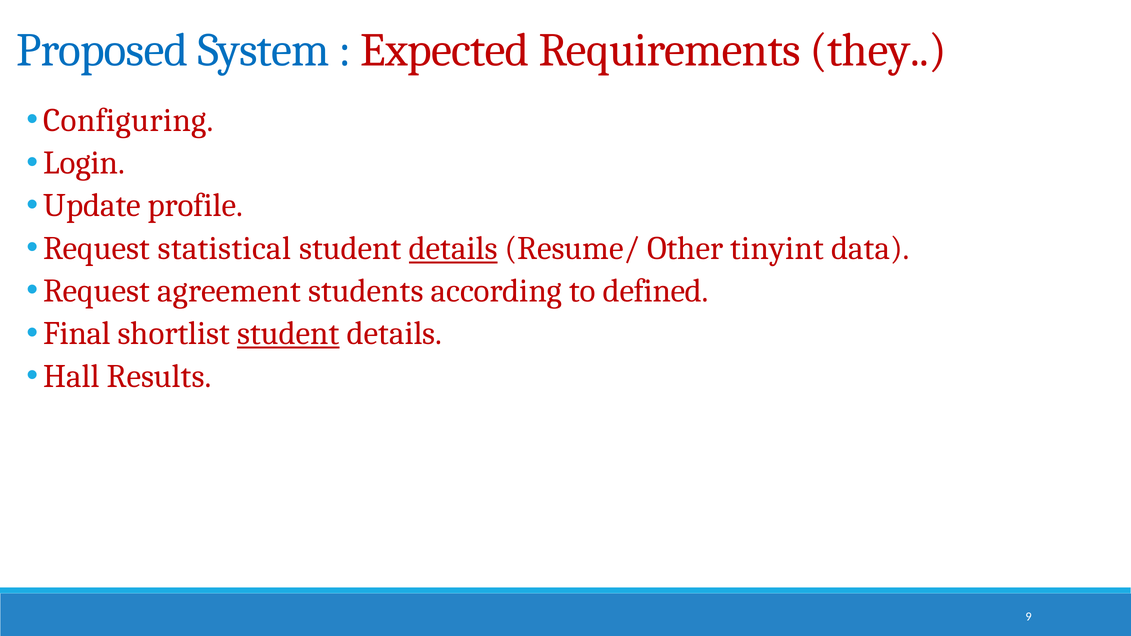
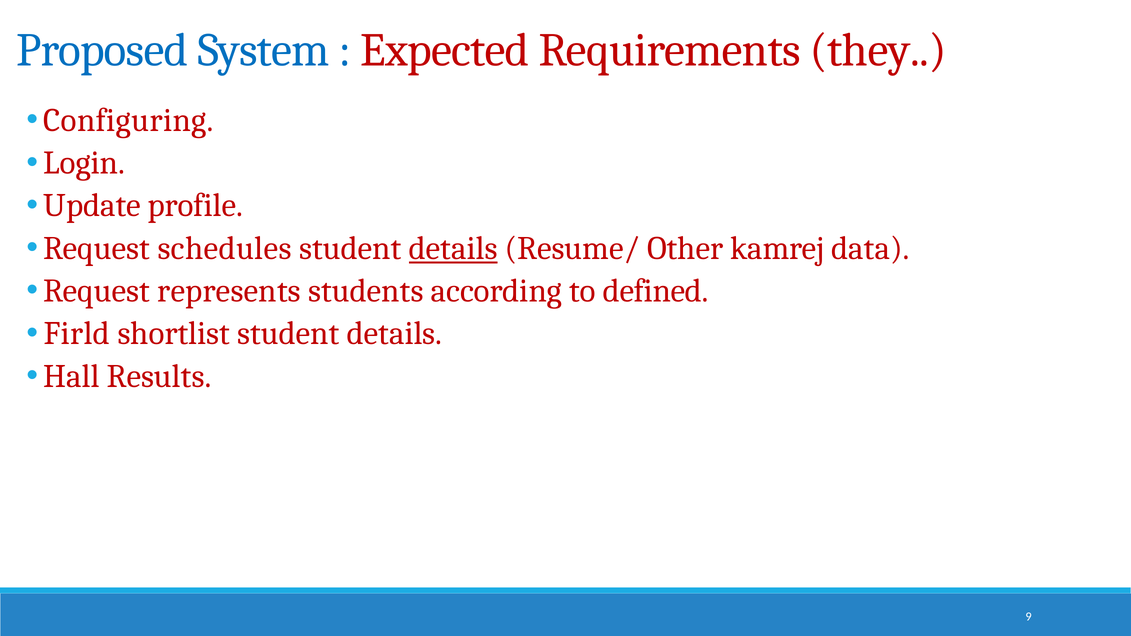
statistical: statistical -> schedules (225, 248)
tinyint: tinyint -> kamrej (777, 248)
agreement: agreement -> represents (229, 291)
Final: Final -> Firld (77, 334)
student underline: present -> none (288, 334)
